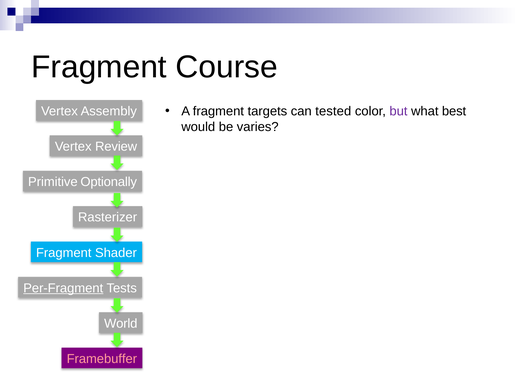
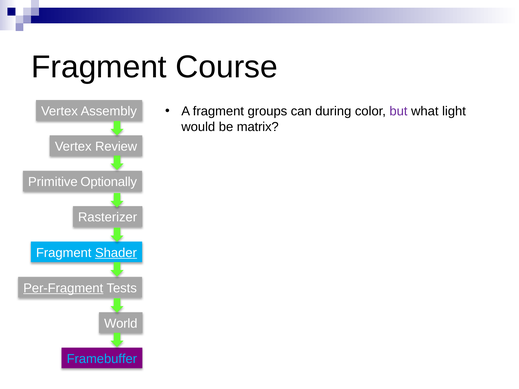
targets: targets -> groups (267, 111)
tested: tested -> during (333, 111)
best: best -> light (454, 111)
varies: varies -> matrix (258, 127)
Shader underline: none -> present (116, 253)
Framebuffer colour: pink -> light blue (102, 359)
